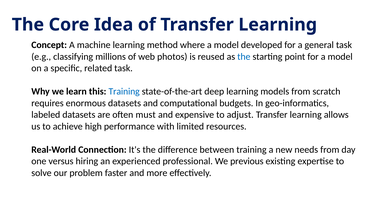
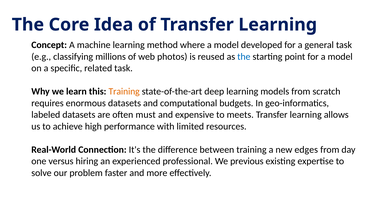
Training colour: blue -> orange (124, 91)
adjust: adjust -> meets (240, 115)
needs: needs -> edges (306, 149)
